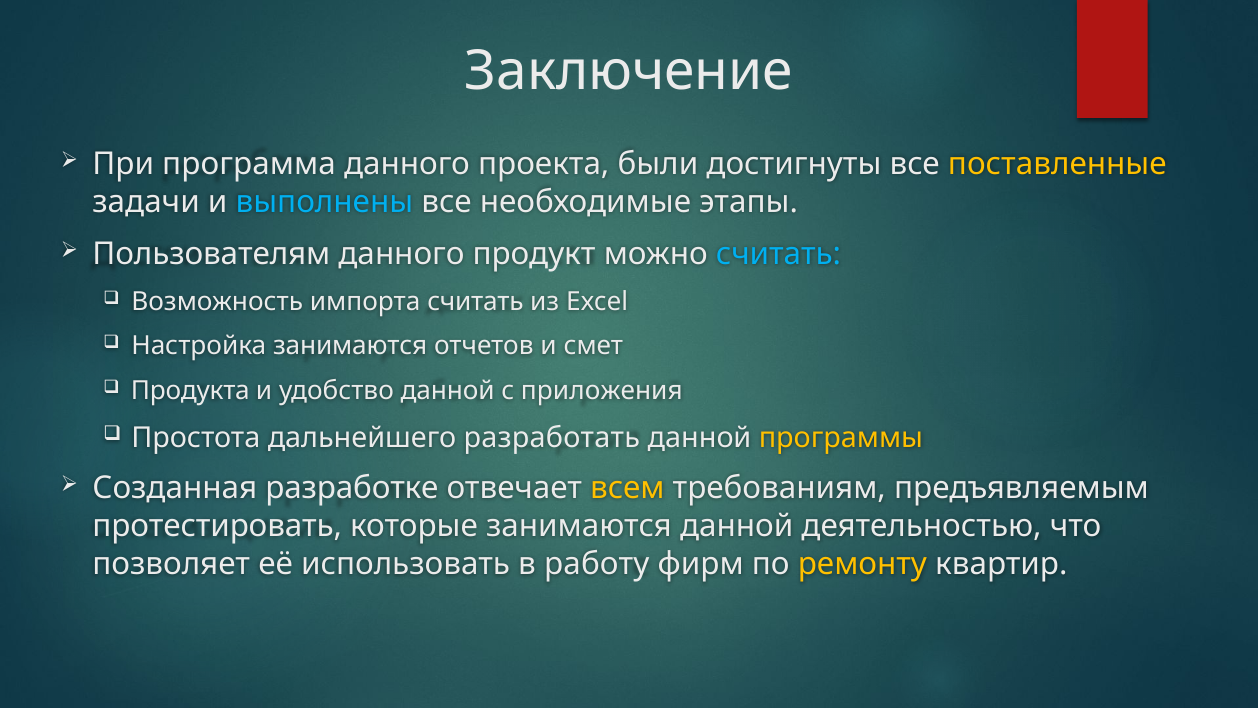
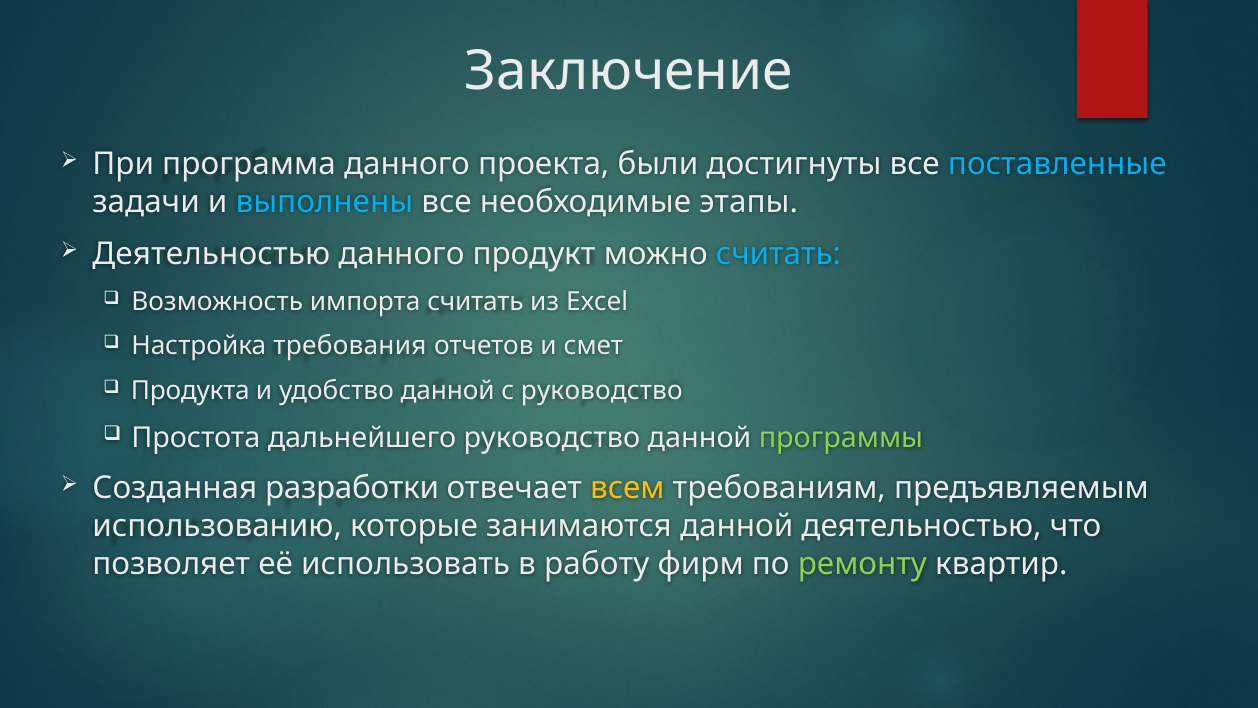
поставленные colour: yellow -> light blue (1057, 164)
Пользователям: Пользователям -> Деятельностью (211, 254)
Настройка занимаются: занимаются -> требования (350, 346)
с приложения: приложения -> руководство (602, 391)
дальнейшего разработать: разработать -> руководство (552, 437)
программы colour: yellow -> light green (841, 437)
разработке: разработке -> разработки (352, 488)
протестировать: протестировать -> использованию (217, 526)
ремонту colour: yellow -> light green (862, 563)
